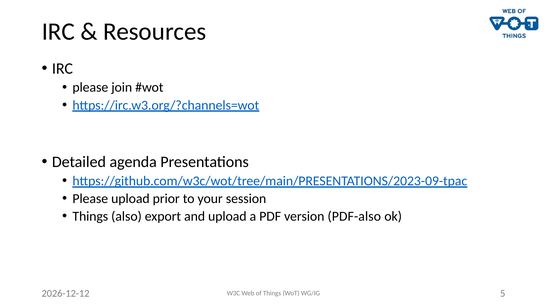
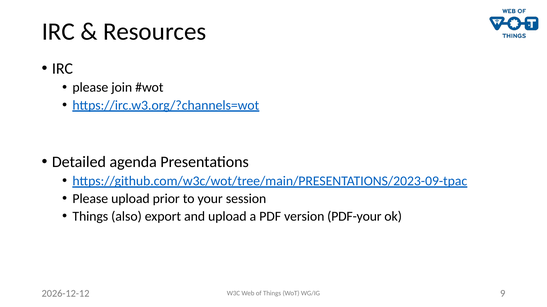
PDF-also: PDF-also -> PDF-your (354, 217)
5: 5 -> 9 (503, 294)
